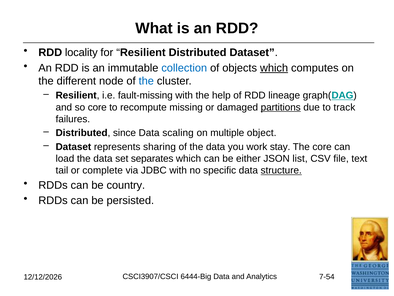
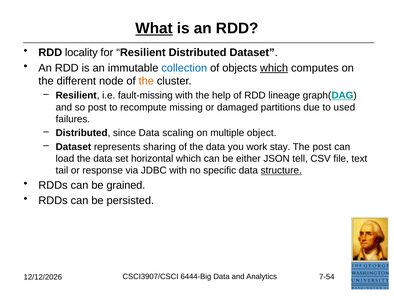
What underline: none -> present (154, 28)
the colour: blue -> orange (146, 81)
so core: core -> post (97, 107)
partitions underline: present -> none (281, 107)
track: track -> used (344, 107)
The core: core -> post (322, 147)
separates: separates -> horizontal (152, 158)
list: list -> tell (300, 158)
complete: complete -> response (103, 170)
country: country -> grained (126, 185)
